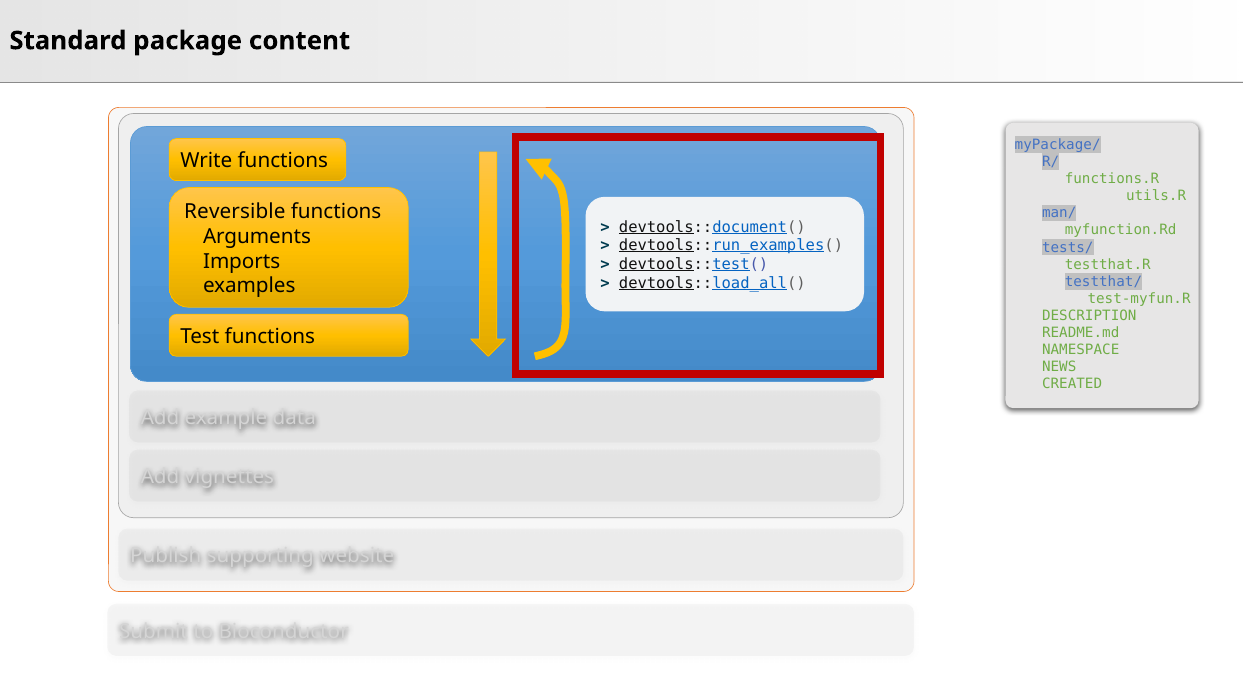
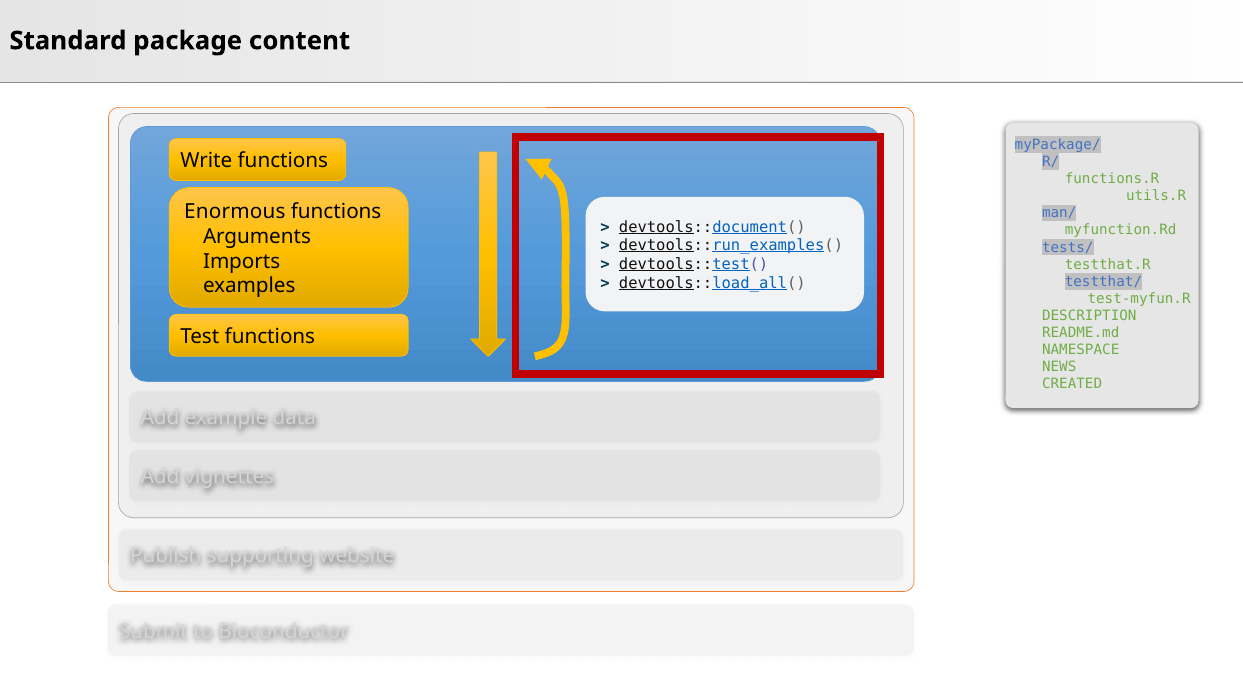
Reversible: Reversible -> Enormous (235, 212)
